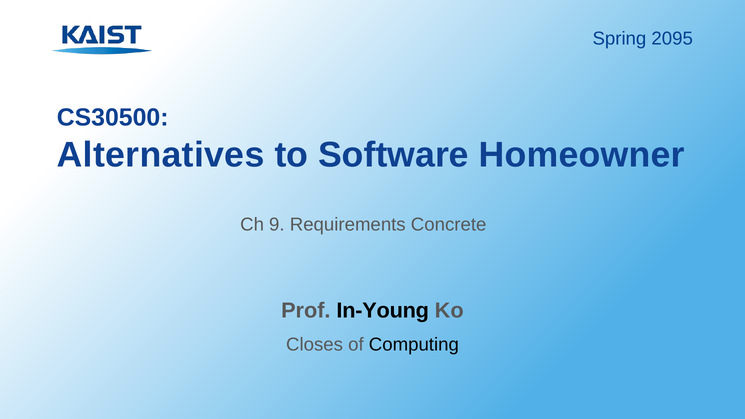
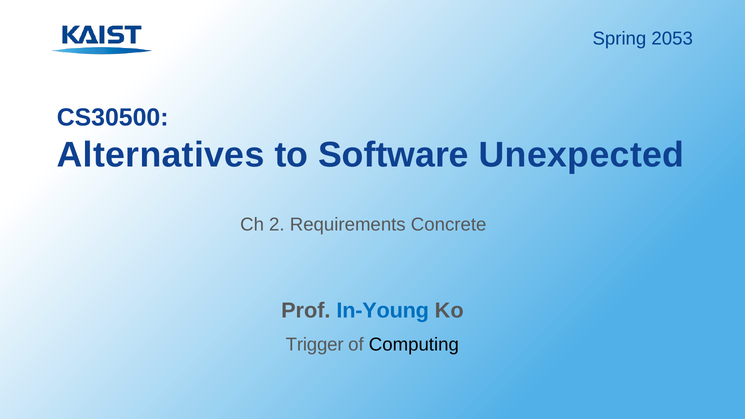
2095: 2095 -> 2053 (672, 39)
Homeowner: Homeowner -> Unexpected (582, 155)
9: 9 -> 2 (277, 225)
In-Young colour: black -> blue (383, 311)
Closes: Closes -> Trigger (315, 345)
